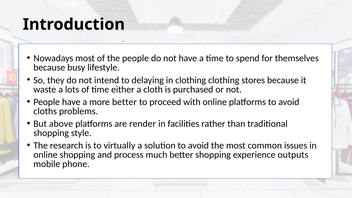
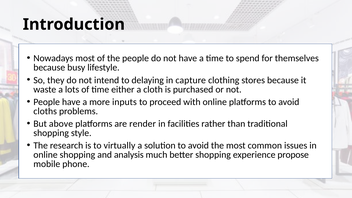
in clothing: clothing -> capture (191, 80)
more better: better -> inputs (124, 102)
process: process -> analysis (129, 155)
outputs: outputs -> propose (293, 155)
